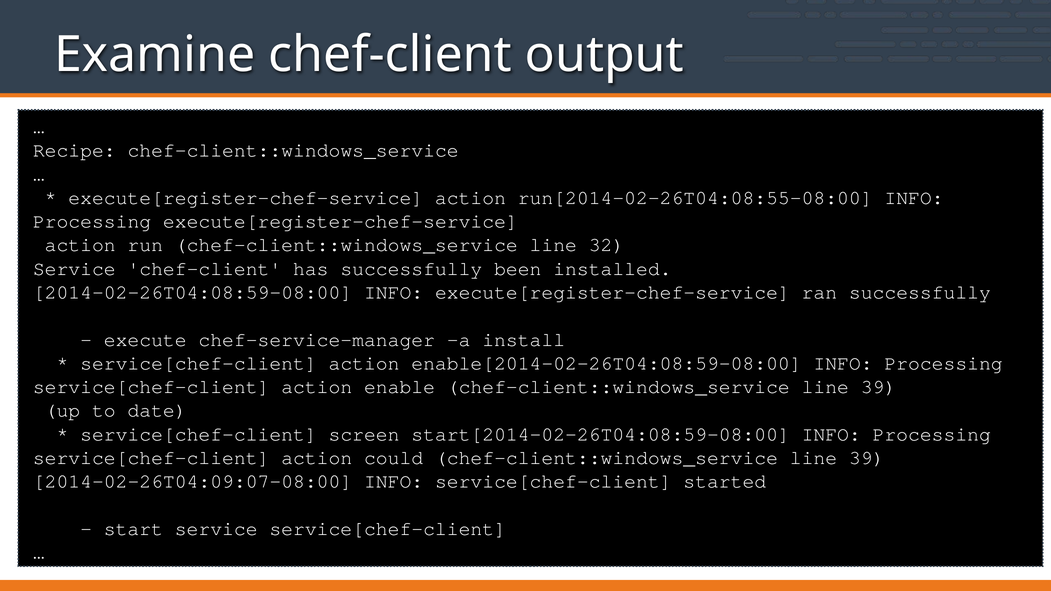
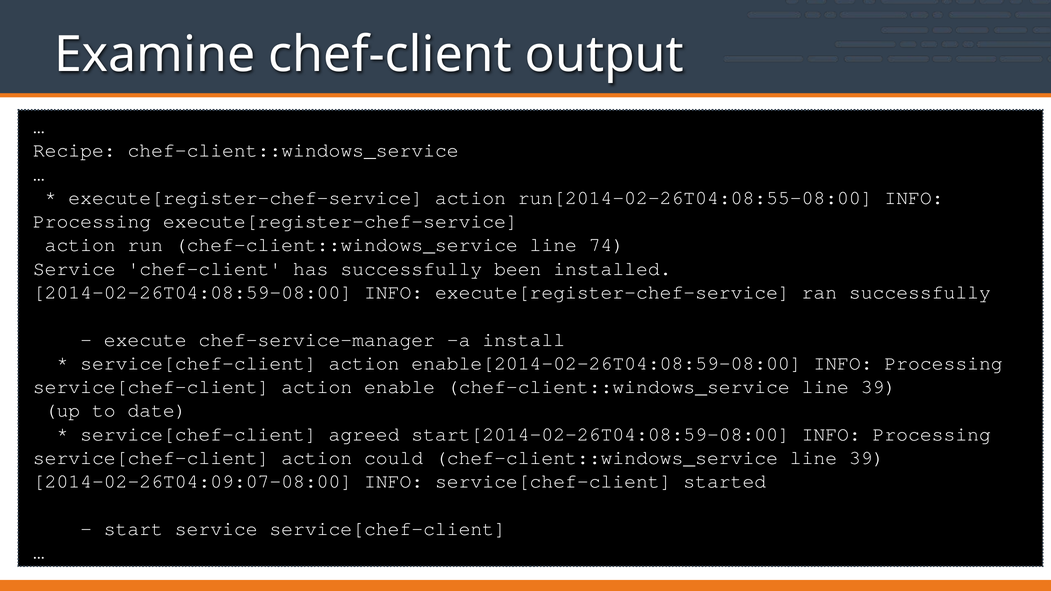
32: 32 -> 74 (606, 245)
screen: screen -> agreed (364, 434)
